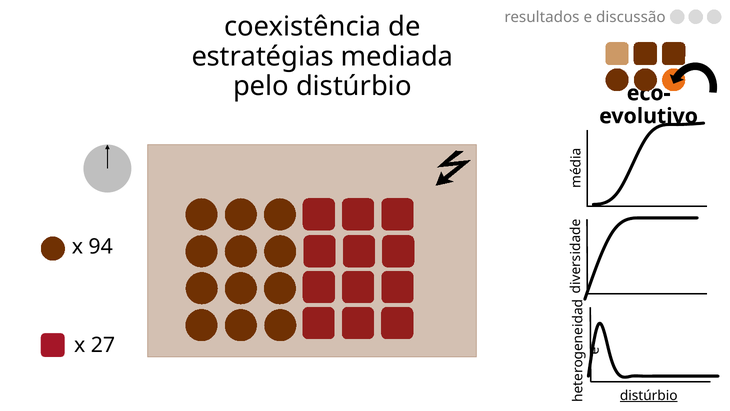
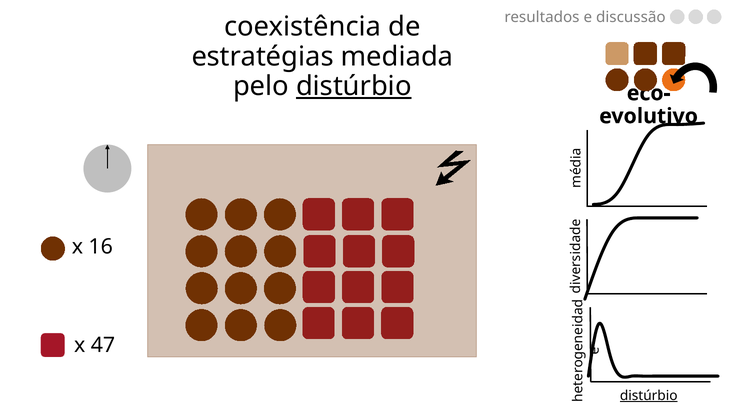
distúrbio underline: none -> present (354, 86)
94: 94 -> 16 (101, 246)
27: 27 -> 47 (103, 345)
